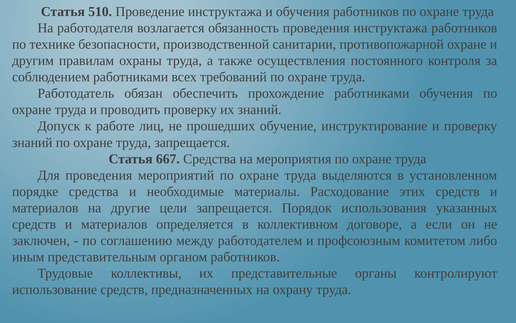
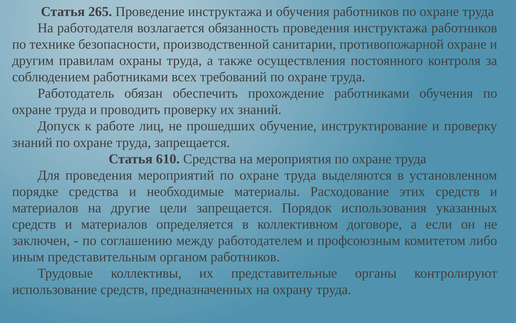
510: 510 -> 265 (100, 12)
667: 667 -> 610 (168, 159)
